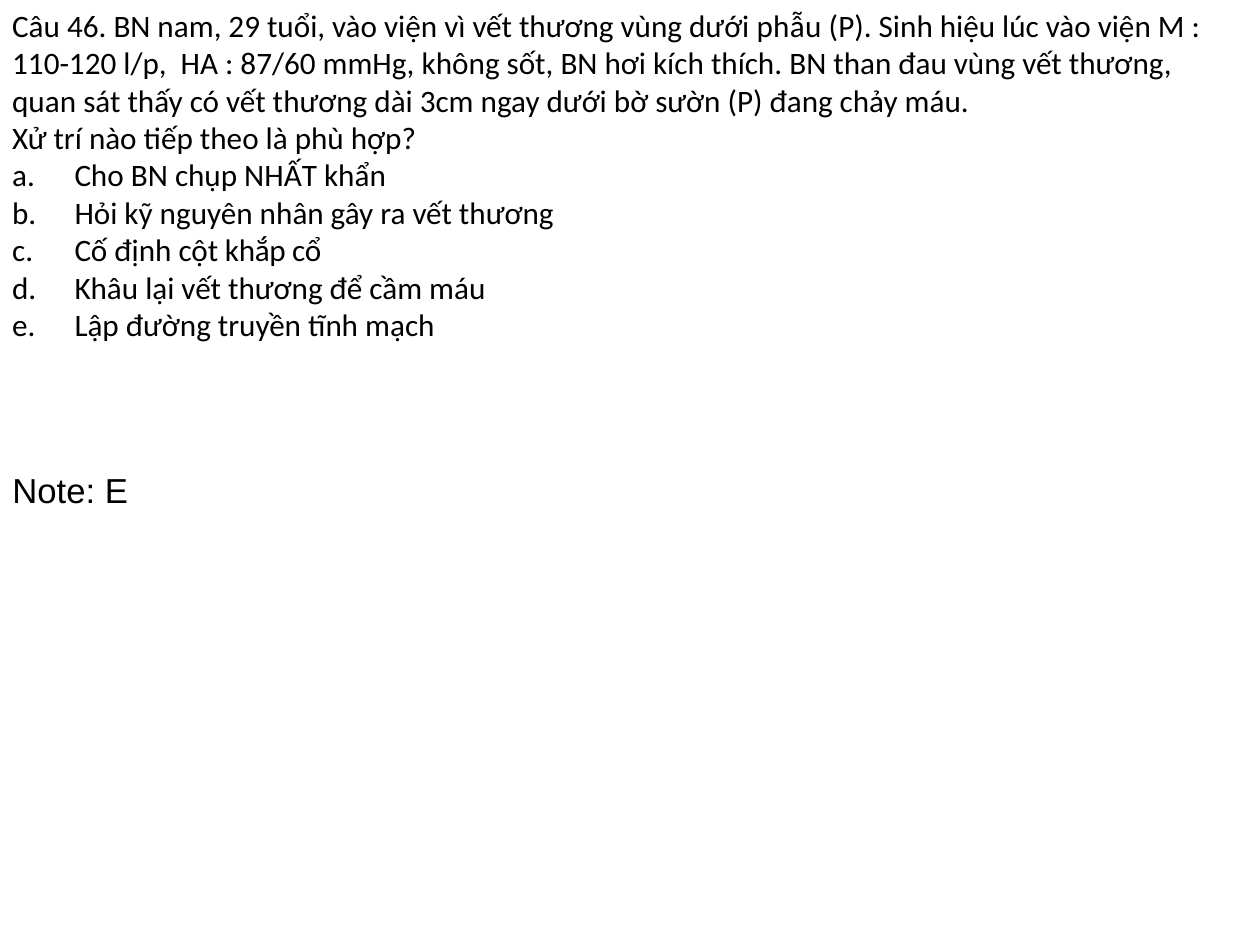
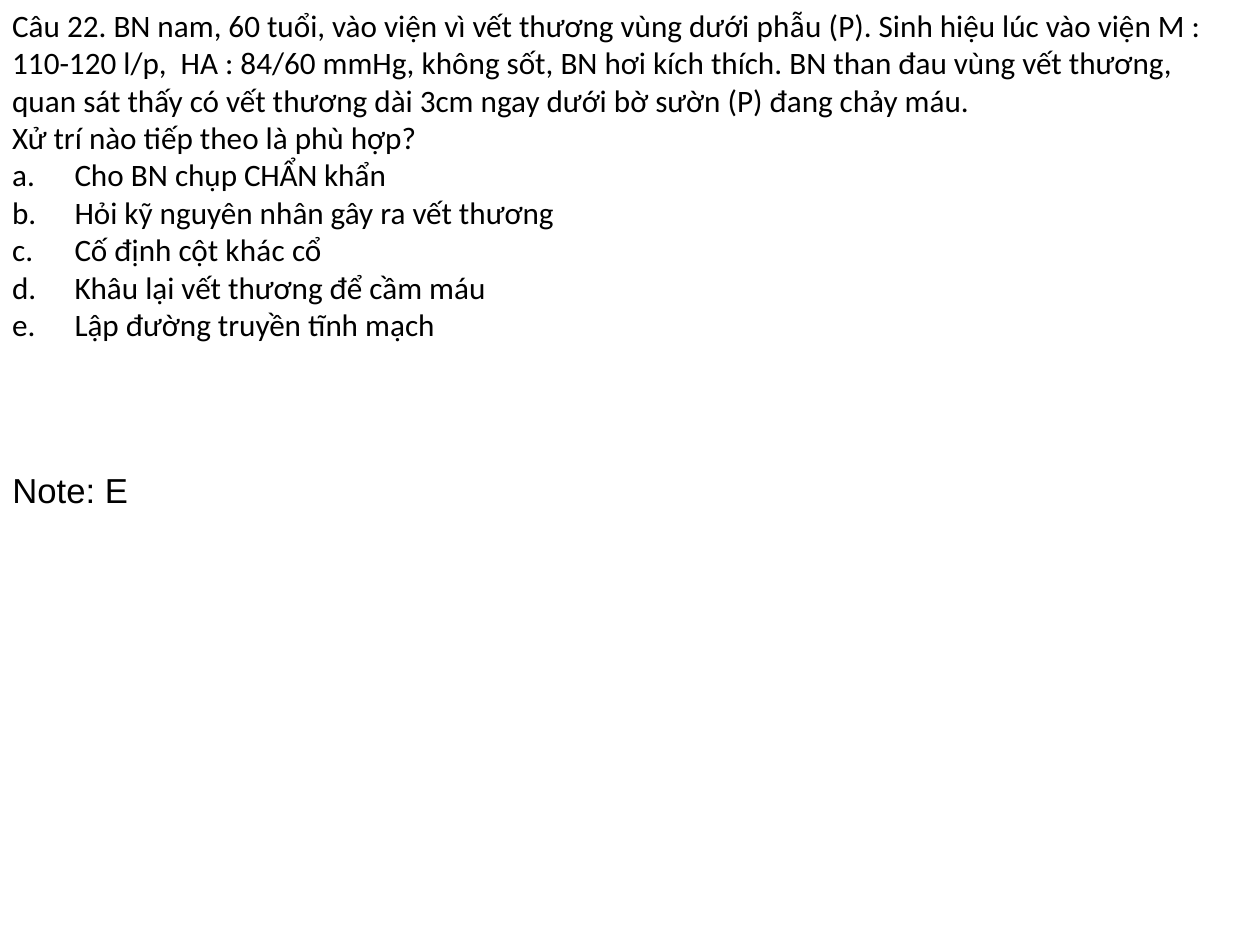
46: 46 -> 22 (87, 27)
29: 29 -> 60 (244, 27)
87/60: 87/60 -> 84/60 (278, 64)
NHẤT: NHẤT -> CHẨN (281, 177)
khắp: khắp -> khác (255, 251)
